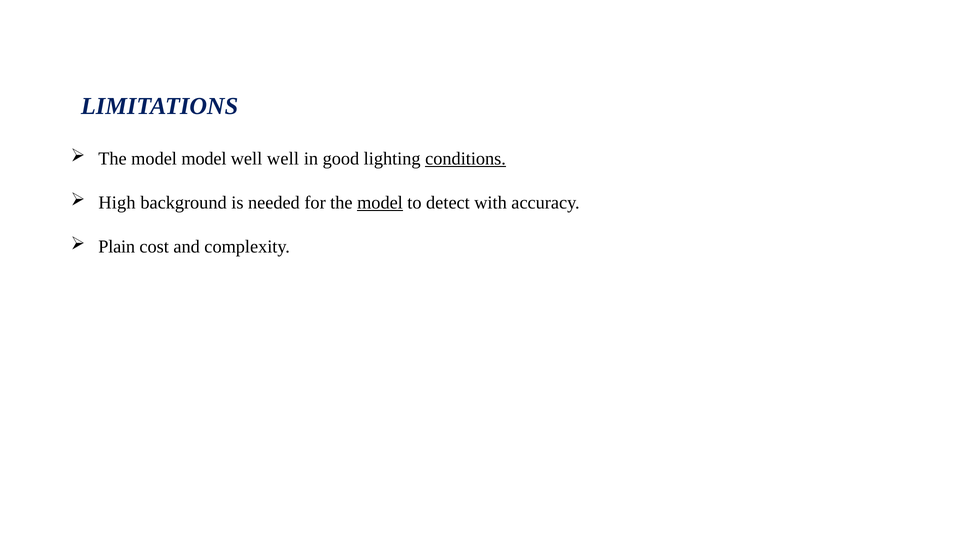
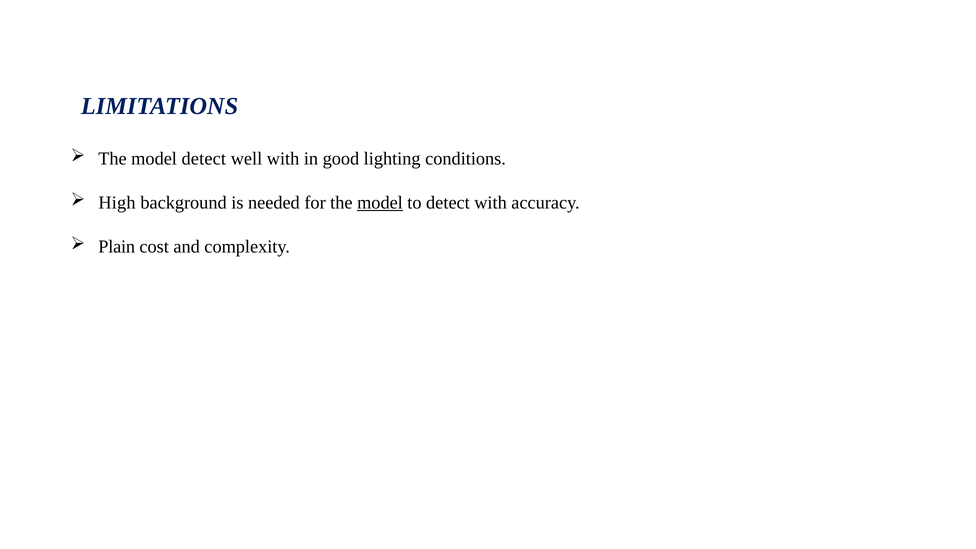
model model: model -> detect (204, 159)
well well: well -> with (283, 159)
conditions underline: present -> none (466, 159)
